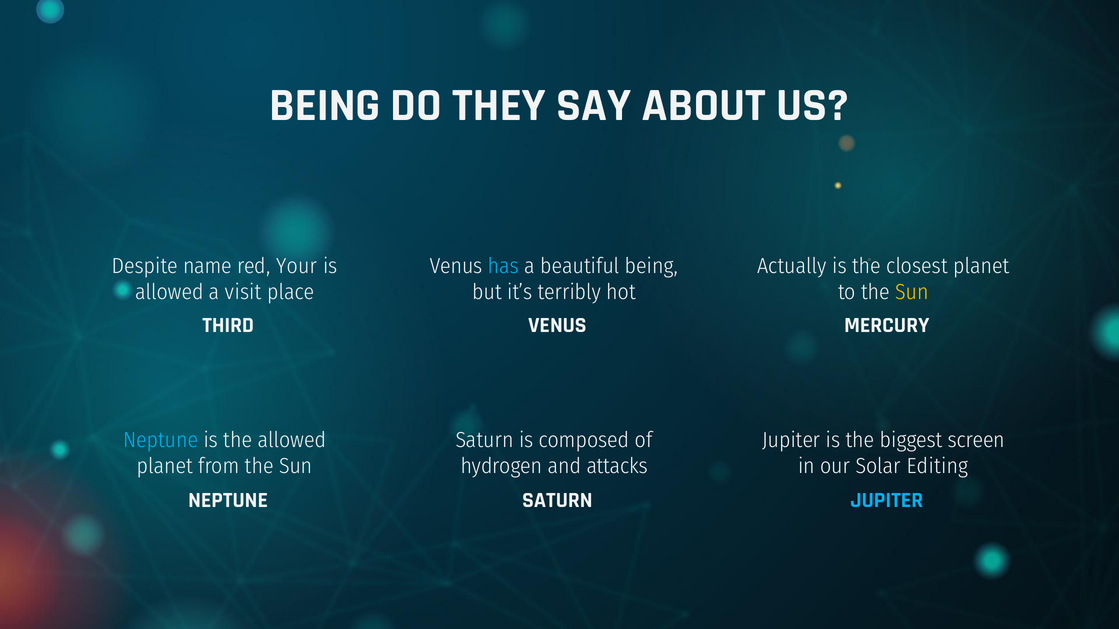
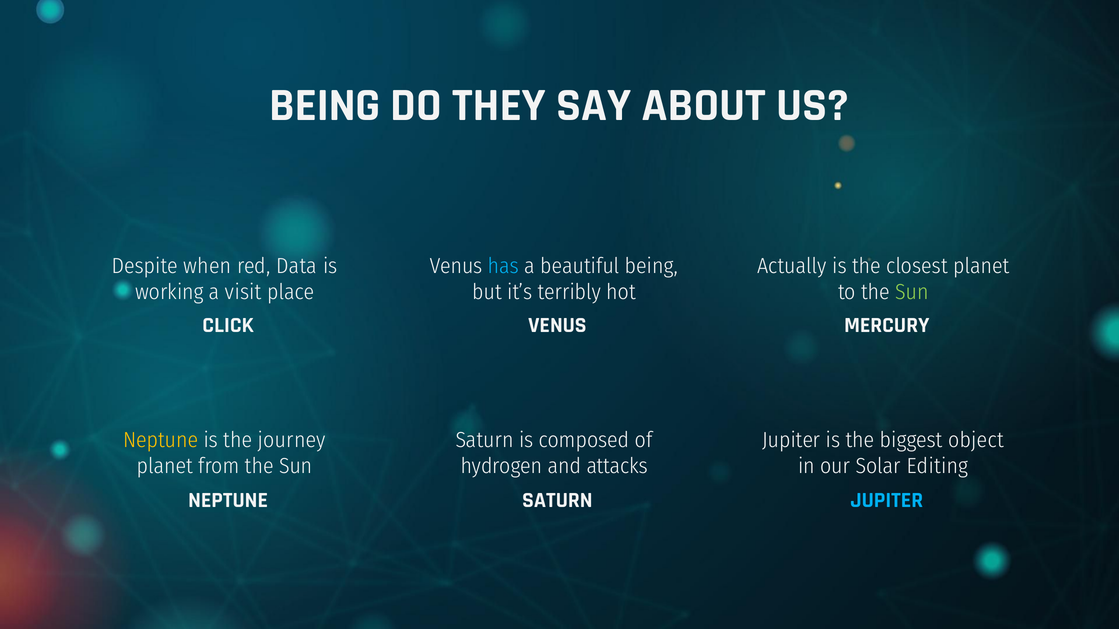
name: name -> when (207, 266)
Your: Your -> Data (297, 266)
allowed: allowed -> working (169, 292)
Sun colour: yellow -> light green (912, 292)
THIRD: THIRD -> CLICK (228, 325)
Neptune colour: light blue -> yellow (161, 440)
the allowed: allowed -> journey (292, 440)
screen: screen -> object (976, 440)
